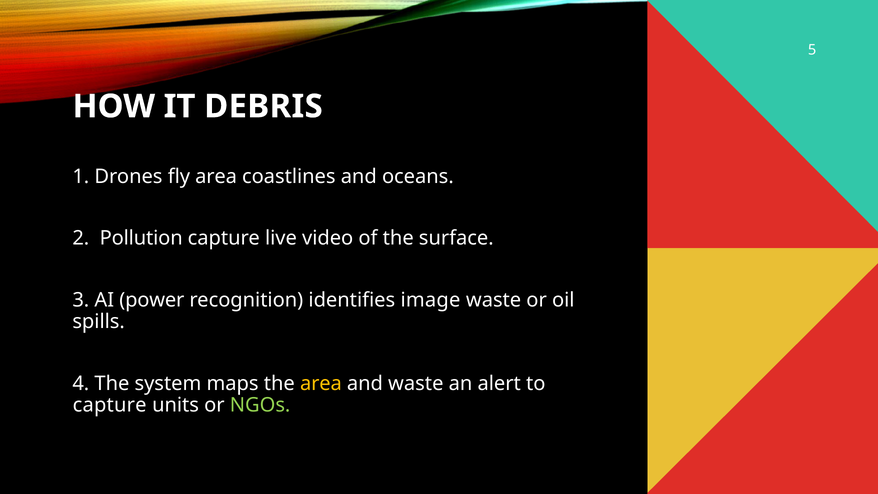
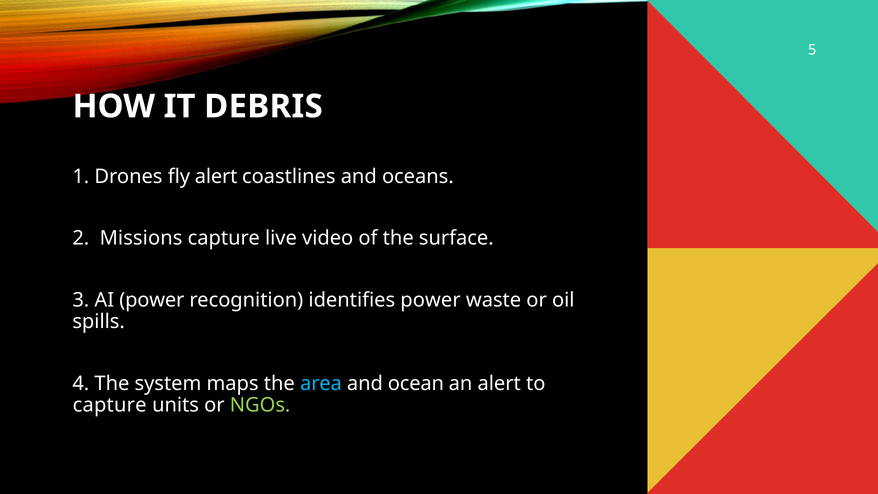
fly area: area -> alert (216, 177)
Pollution: Pollution -> Missions (141, 238)
identifies image: image -> power (431, 300)
area colour: yellow -> light blue (321, 383)
and waste: waste -> ocean (416, 383)
